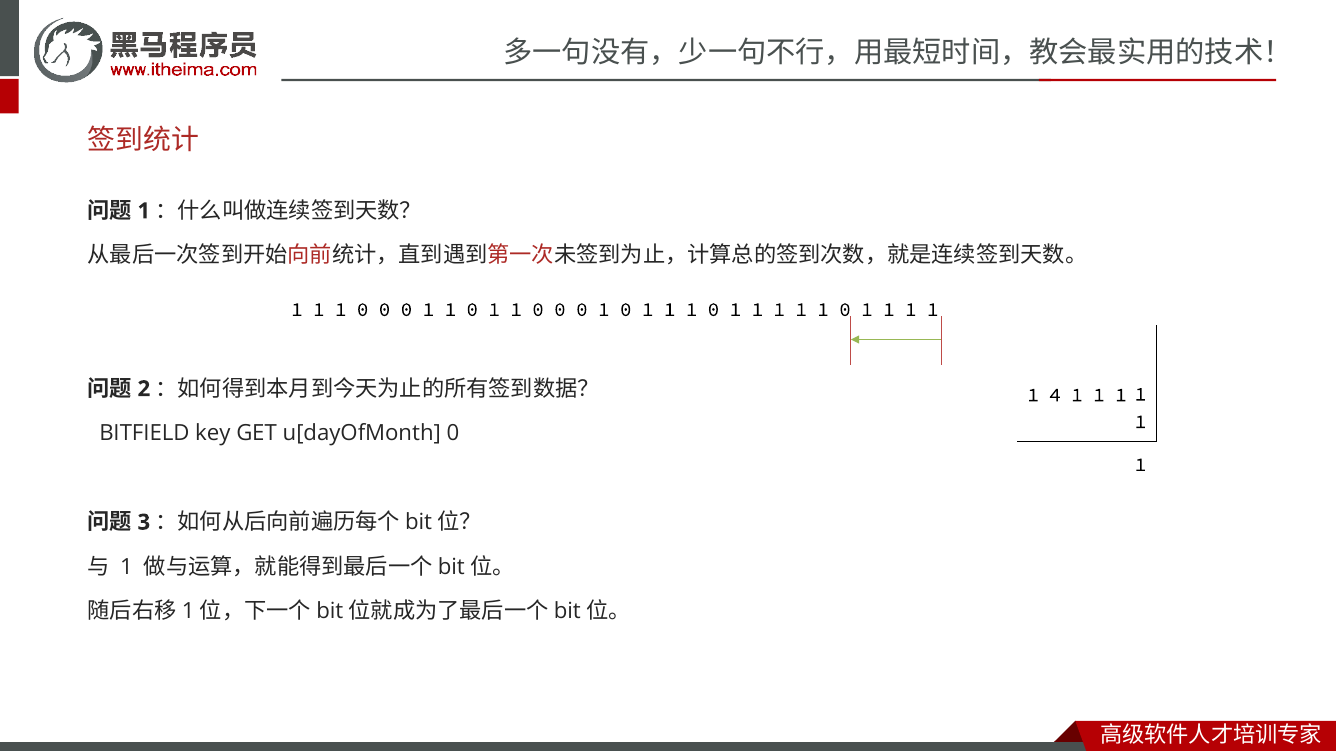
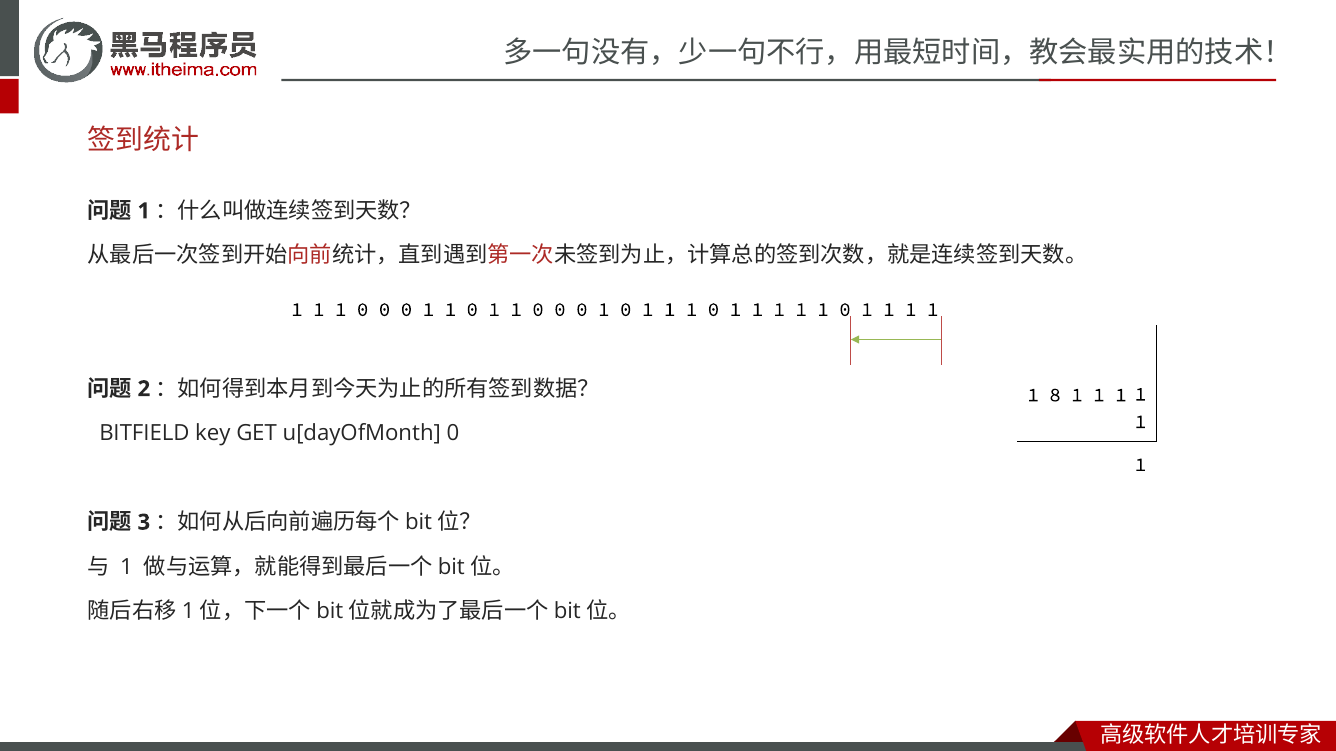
4: 4 -> 8 (1055, 395)
